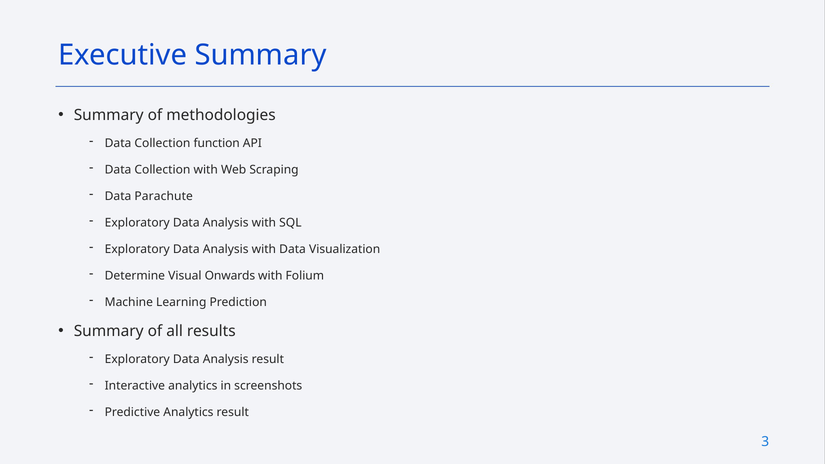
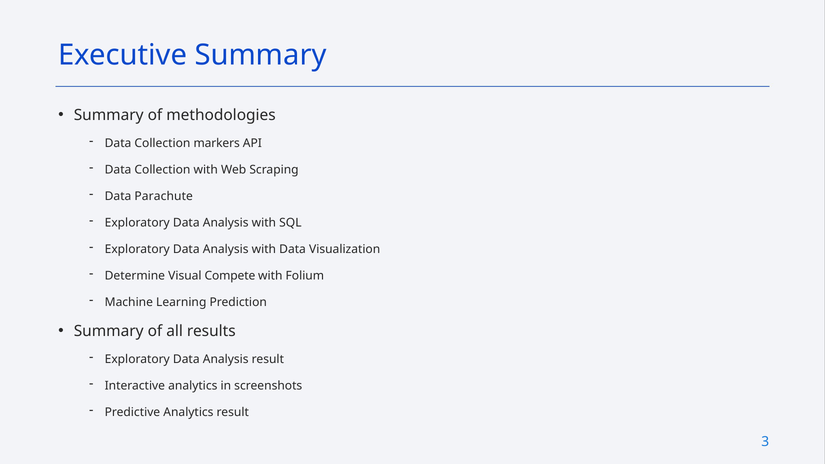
function: function -> markers (217, 143)
Onwards: Onwards -> Compete (230, 276)
